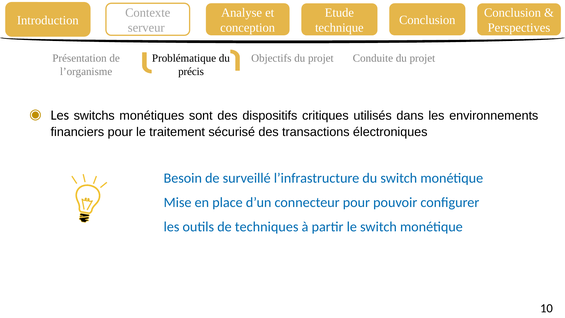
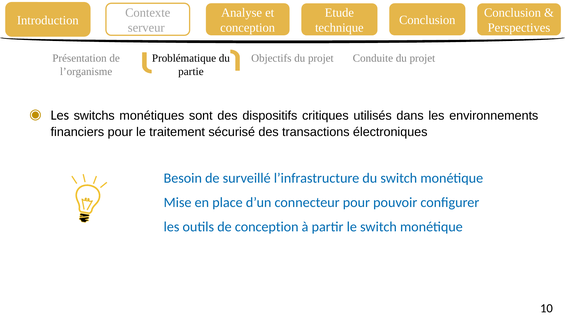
précis: précis -> partie (191, 71)
de techniques: techniques -> conception (267, 227)
